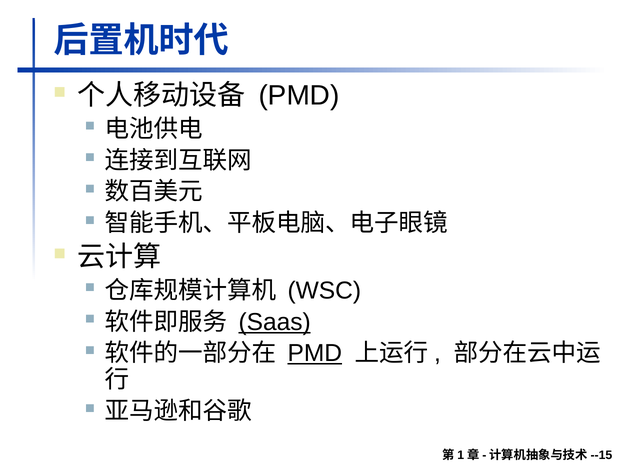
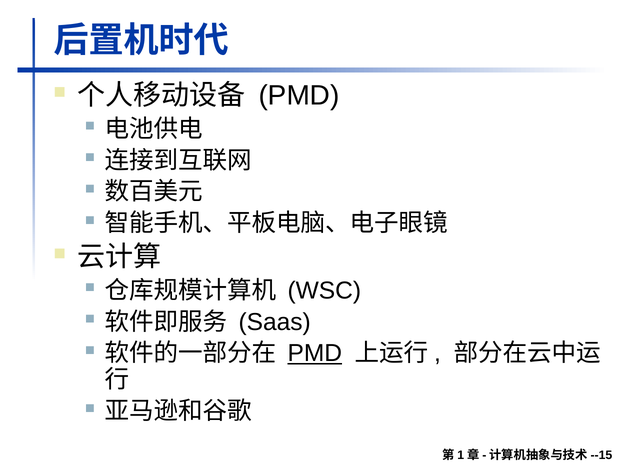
Saas underline: present -> none (275, 322)
